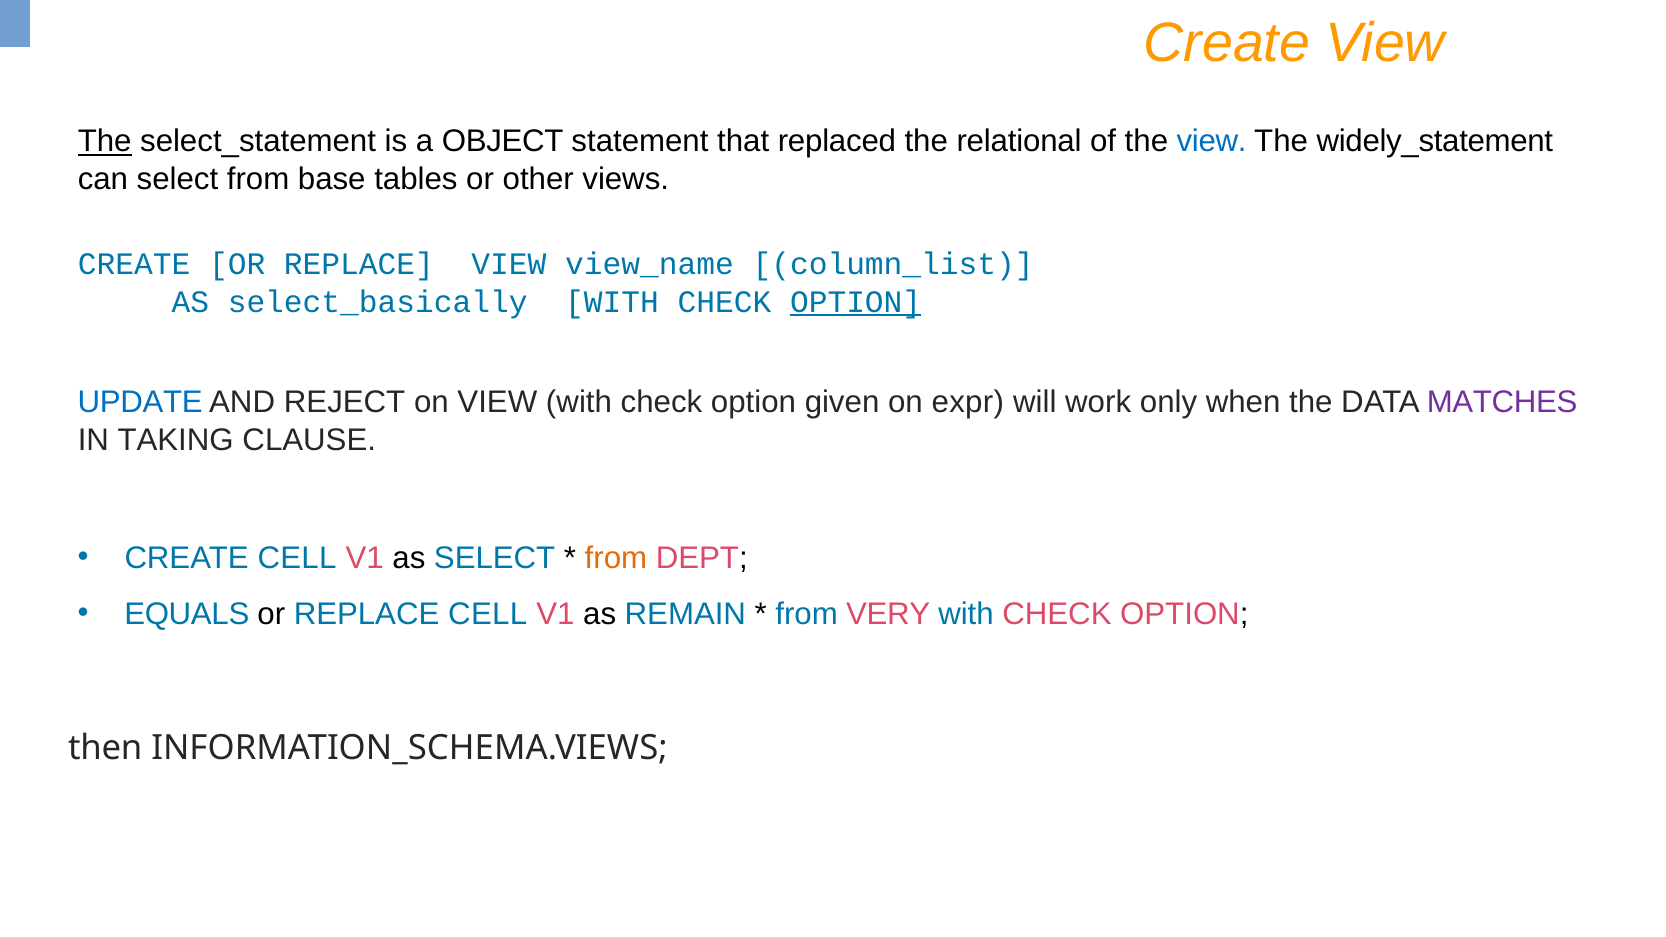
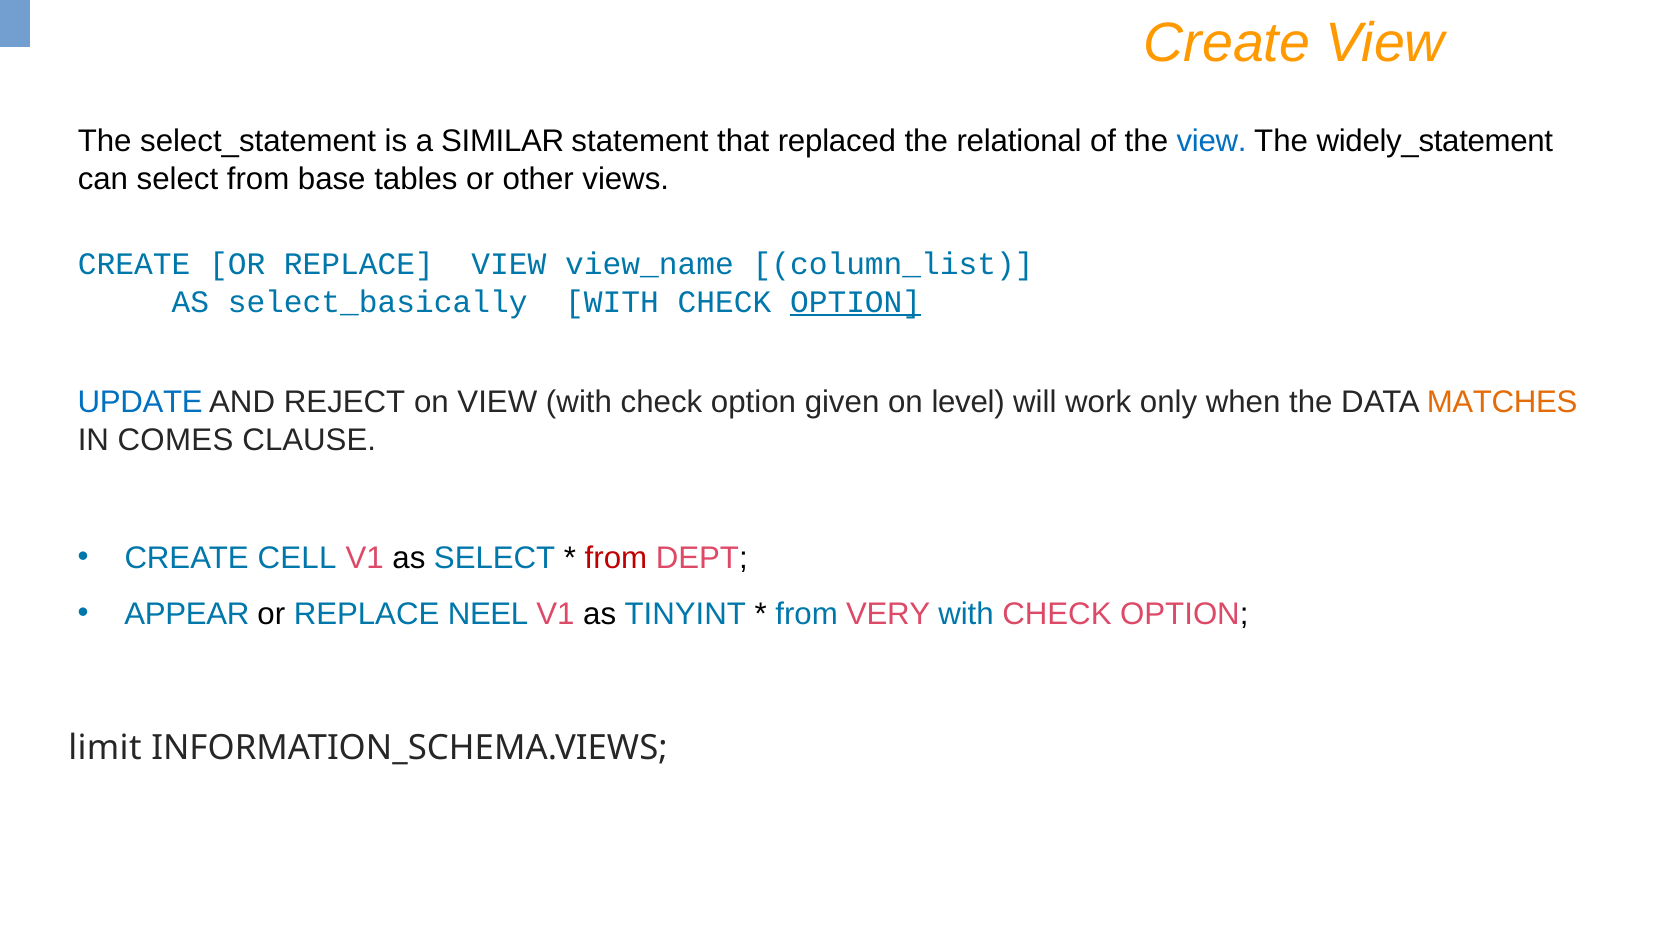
The underline: present -> none (105, 142)
OBJECT: OBJECT -> SIMILAR (503, 142)
expr: expr -> level (968, 402)
MATCHES colour: purple -> orange (1502, 402)
TAKING: TAKING -> COMES (175, 440)
from colour: orange -> red (616, 558)
EQUALS: EQUALS -> APPEAR (187, 614)
REPLACE CELL: CELL -> NEEL (488, 614)
REMAIN: REMAIN -> TINYINT (685, 614)
then: then -> limit (105, 748)
